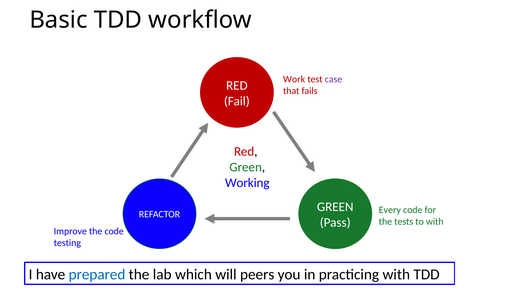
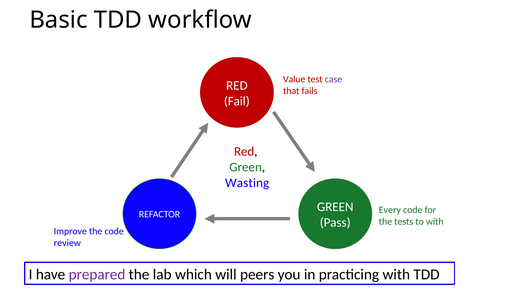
Work: Work -> Value (294, 79)
Working: Working -> Wasting (247, 183)
testing: testing -> review (67, 243)
prepared colour: blue -> purple (97, 275)
